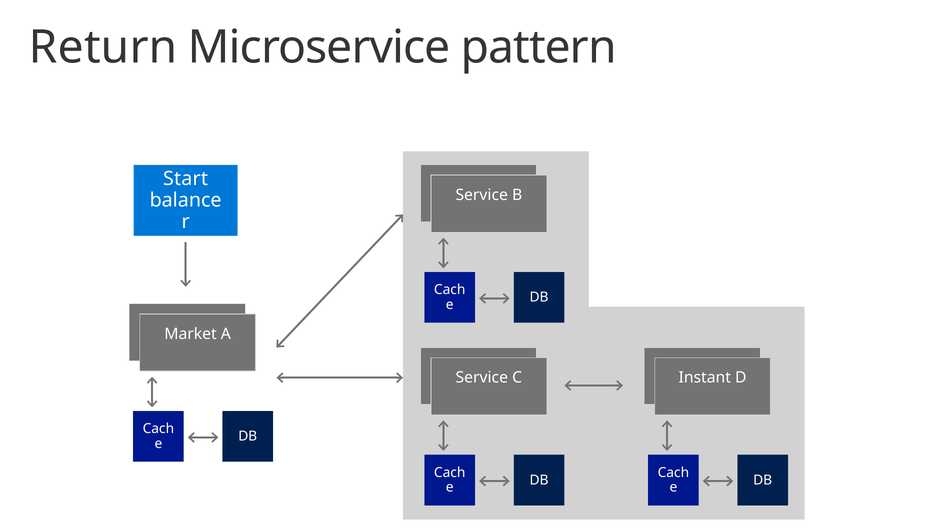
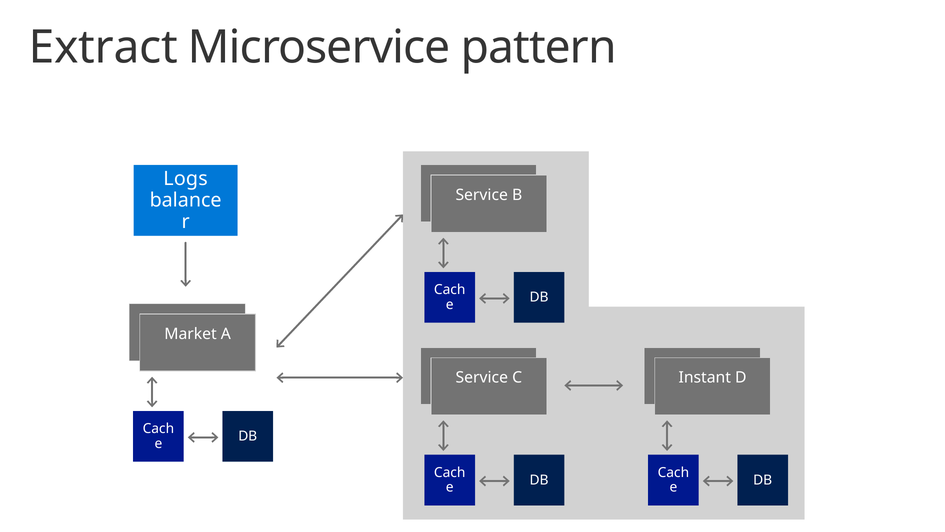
Return: Return -> Extract (103, 47)
Start: Start -> Logs (186, 179)
